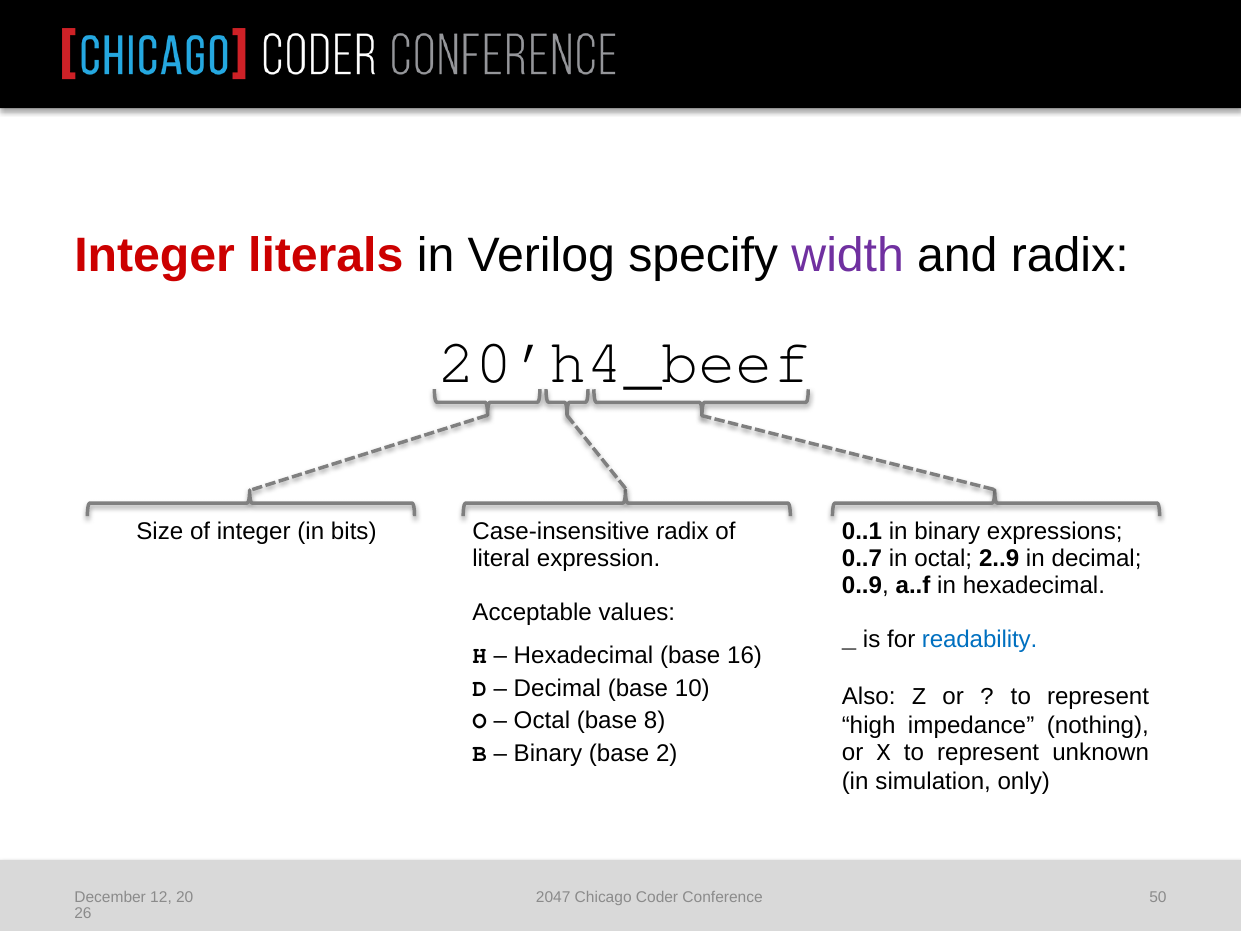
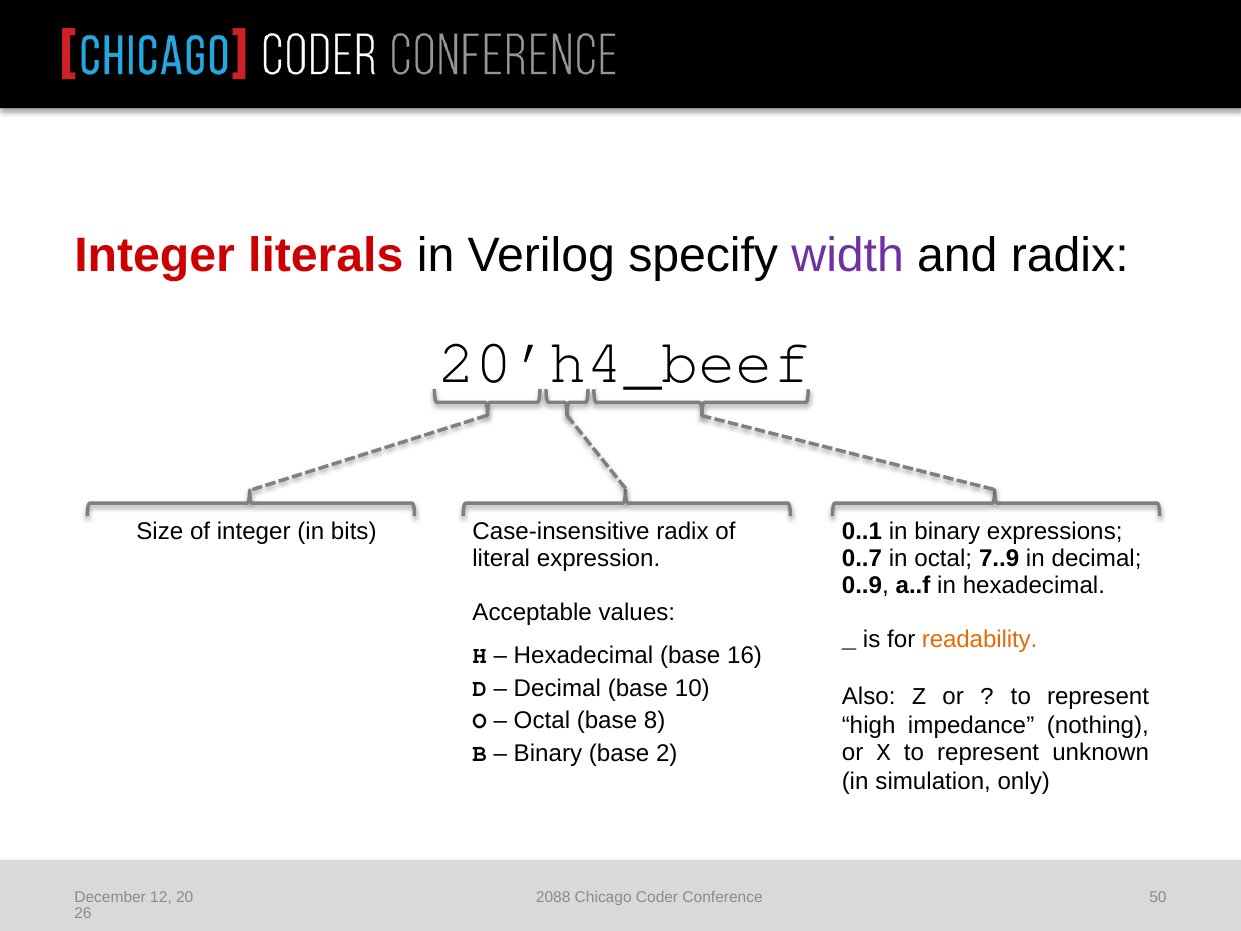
2..9: 2..9 -> 7..9 (999, 558)
readability colour: blue -> orange (980, 640)
2047: 2047 -> 2088 (553, 897)
